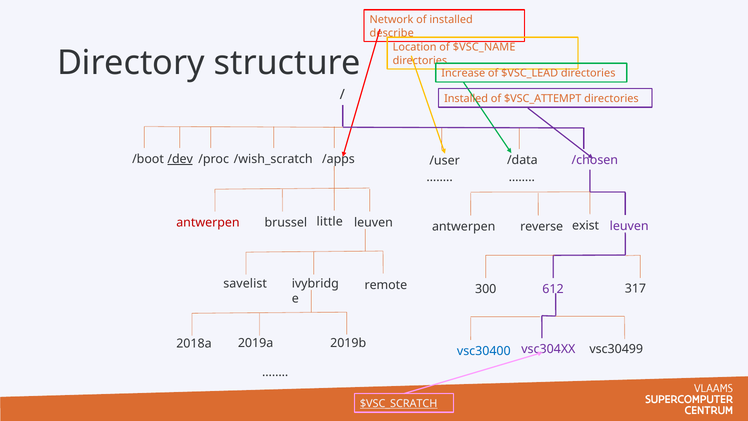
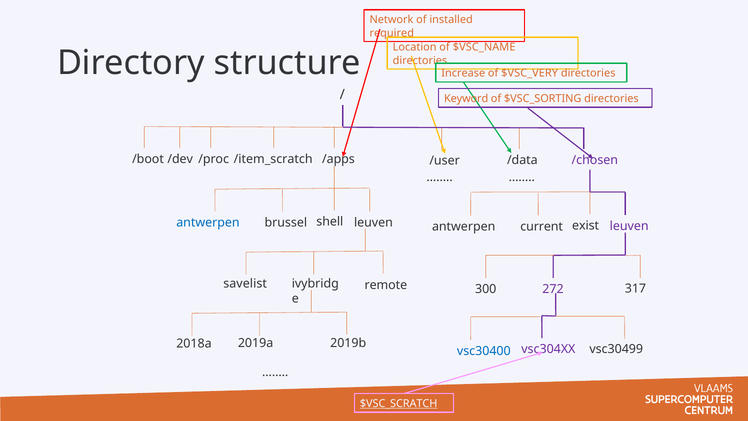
describe: describe -> required (392, 33)
$VSC_LEAD: $VSC_LEAD -> $VSC_VERY (530, 73)
Installed: Installed -> Keyword (466, 99)
$VSC_ATTEMPT: $VSC_ATTEMPT -> $VSC_SORTING (543, 99)
/dev underline: present -> none (180, 159)
/wish_scratch: /wish_scratch -> /item_scratch (273, 159)
little: little -> shell (330, 221)
antwerpen colour: red -> blue (208, 223)
reverse: reverse -> current (542, 226)
612: 612 -> 272 (553, 289)
